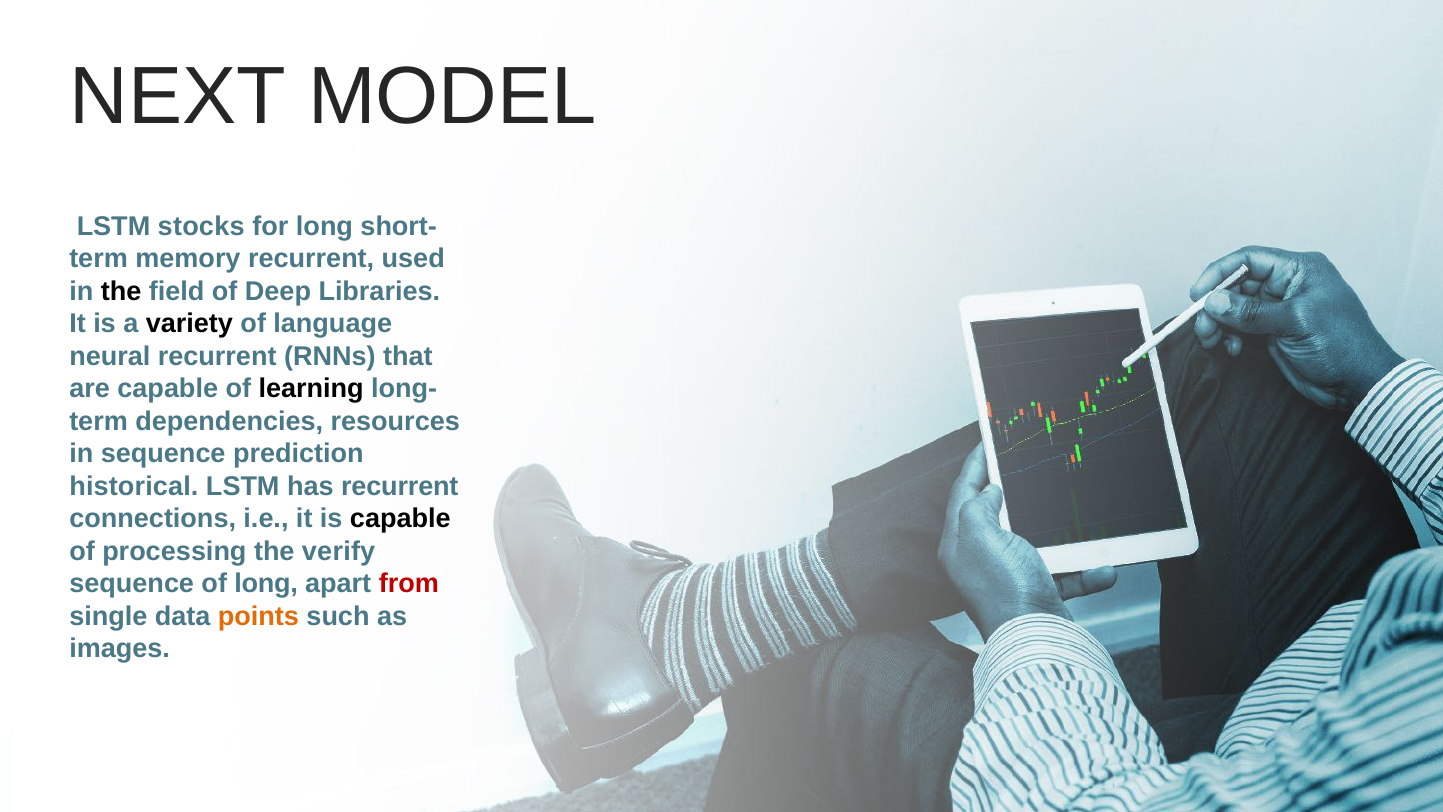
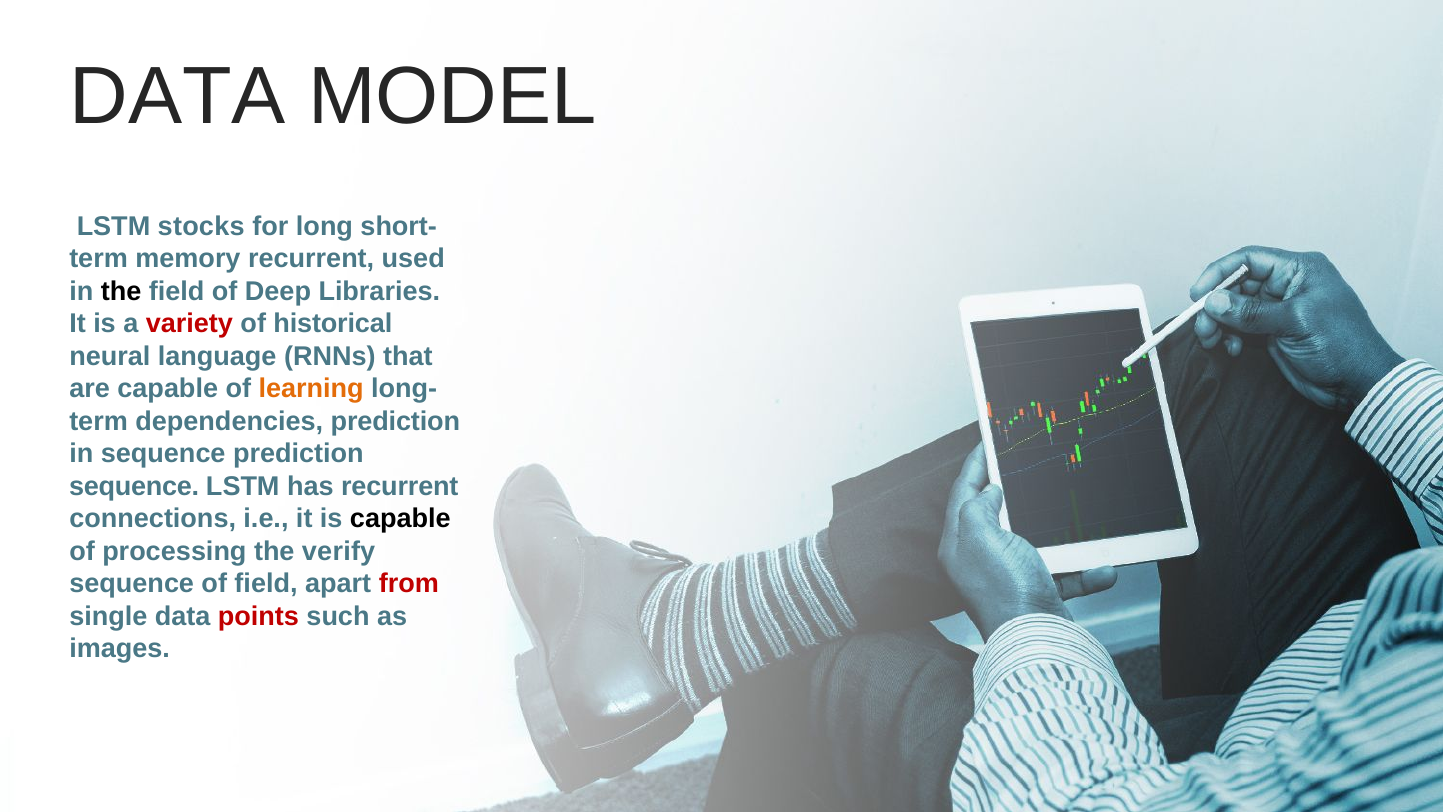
NEXT: NEXT -> DATA (178, 96)
variety colour: black -> red (189, 324)
language: language -> historical (333, 324)
neural recurrent: recurrent -> language (217, 356)
learning colour: black -> orange (311, 389)
dependencies resources: resources -> prediction (395, 421)
historical: historical -> sequence (134, 486)
of long: long -> field (266, 584)
points colour: orange -> red (258, 616)
